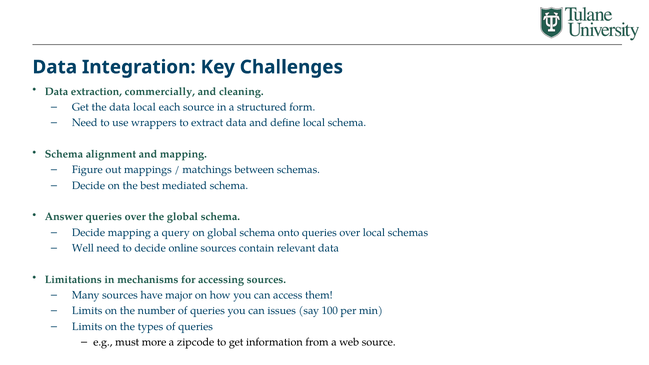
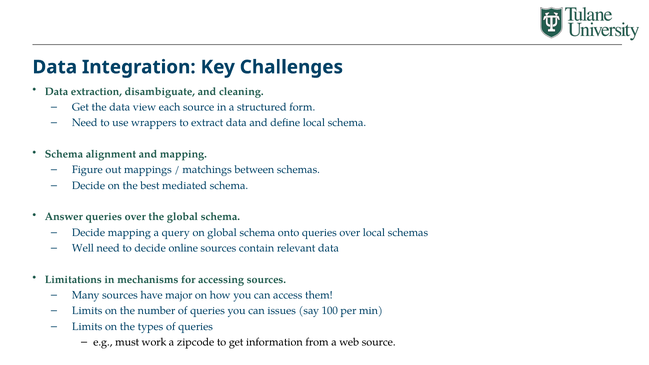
commercially: commercially -> disambiguate (160, 92)
data local: local -> view (145, 107)
more: more -> work (154, 342)
